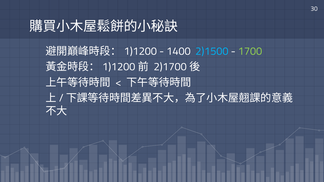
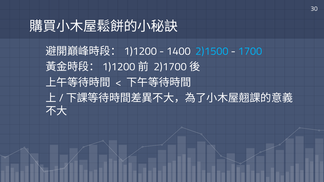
1700 colour: light green -> light blue (250, 51)
